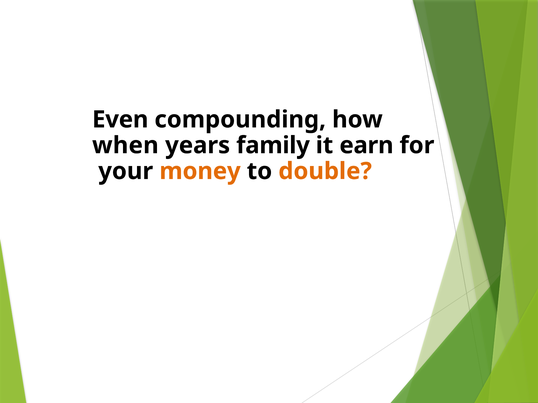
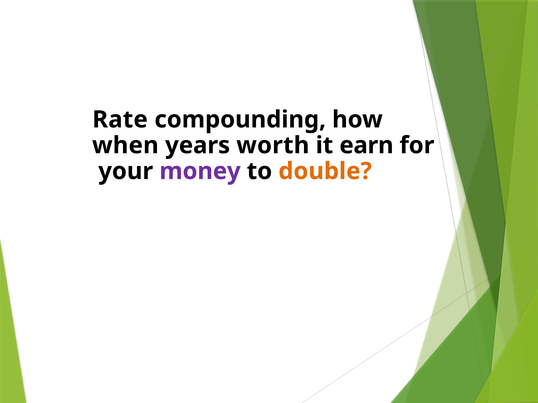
Even: Even -> Rate (120, 120)
family: family -> worth (273, 146)
money colour: orange -> purple (200, 171)
